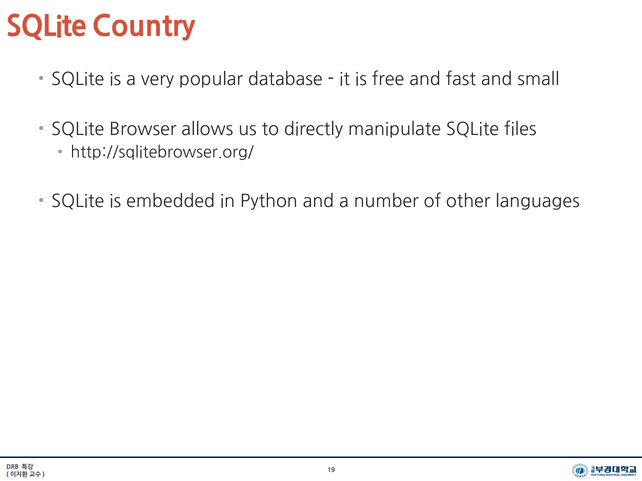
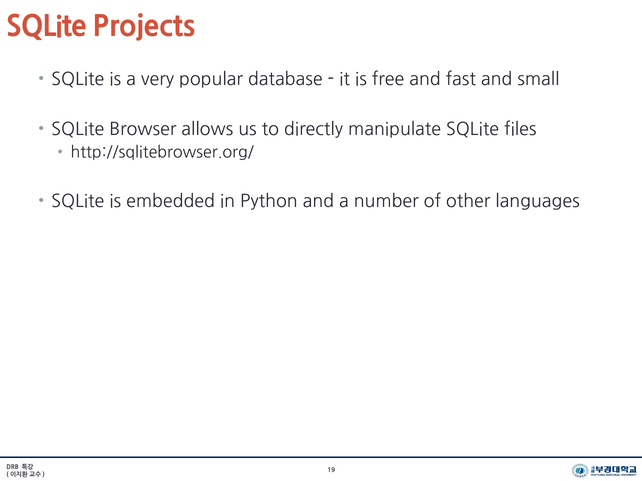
Country: Country -> Projects (144, 27)
